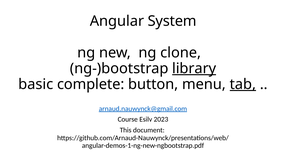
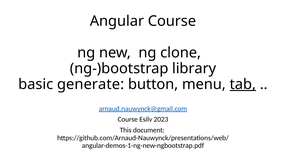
Angular System: System -> Course (172, 21)
library underline: present -> none (194, 68)
complete: complete -> generate (91, 84)
